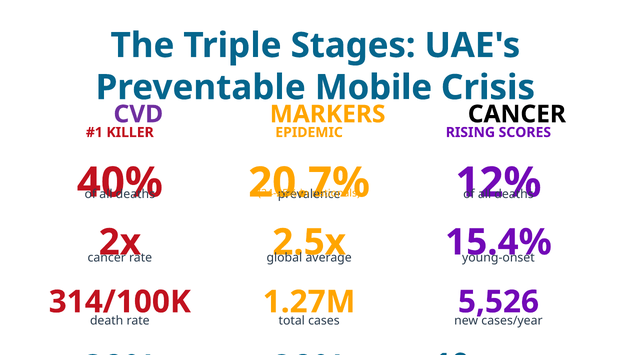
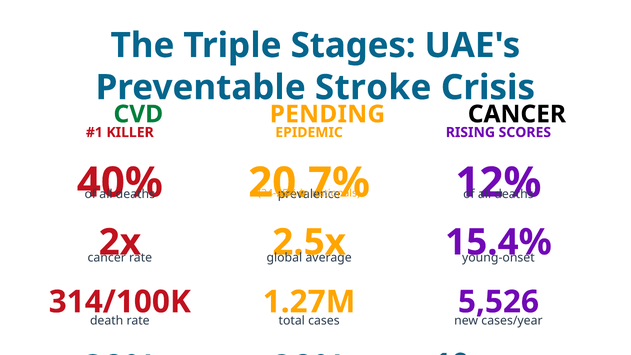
Mobile: Mobile -> Stroke (373, 88)
CVD colour: purple -> green (138, 114)
MARKERS: MARKERS -> PENDING (327, 114)
